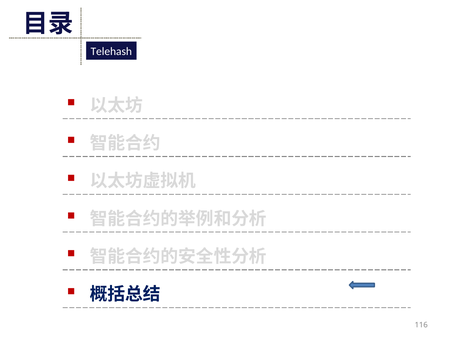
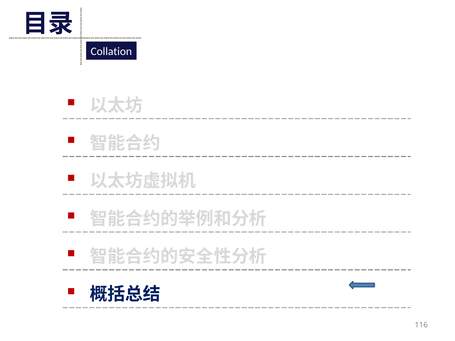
Telehash: Telehash -> Collation (111, 51)
